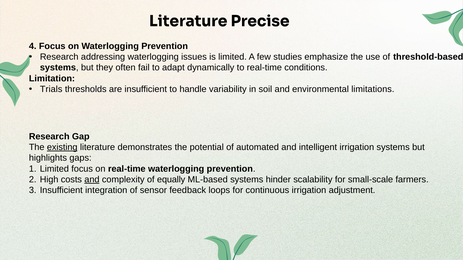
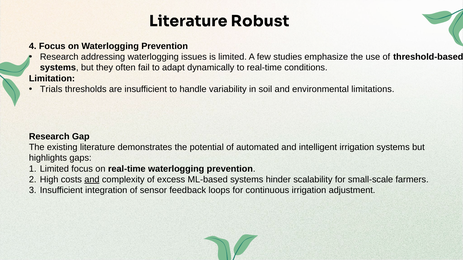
Precise: Precise -> Robust (260, 21)
existing underline: present -> none (62, 147)
equally: equally -> excess (171, 180)
